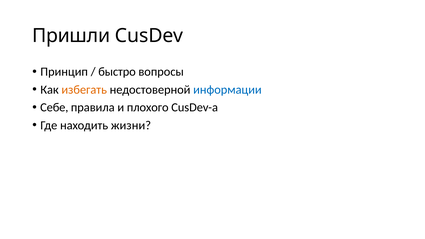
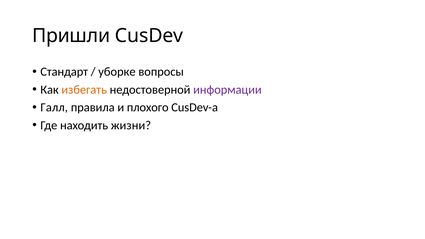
Принцип: Принцип -> Стандарт (64, 72)
быстро: быстро -> уборке (117, 72)
информации colour: blue -> purple (227, 90)
Себе: Себе -> Галл (54, 107)
